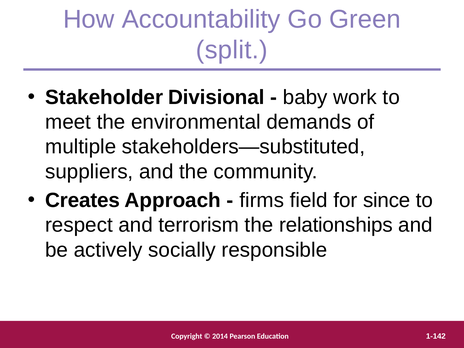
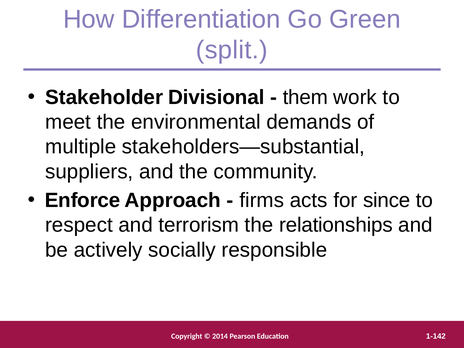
Accountability: Accountability -> Differentiation (201, 19)
baby: baby -> them (305, 97)
stakeholders—substituted: stakeholders—substituted -> stakeholders—substantial (244, 147)
Creates: Creates -> Enforce (83, 200)
field: field -> acts (309, 200)
